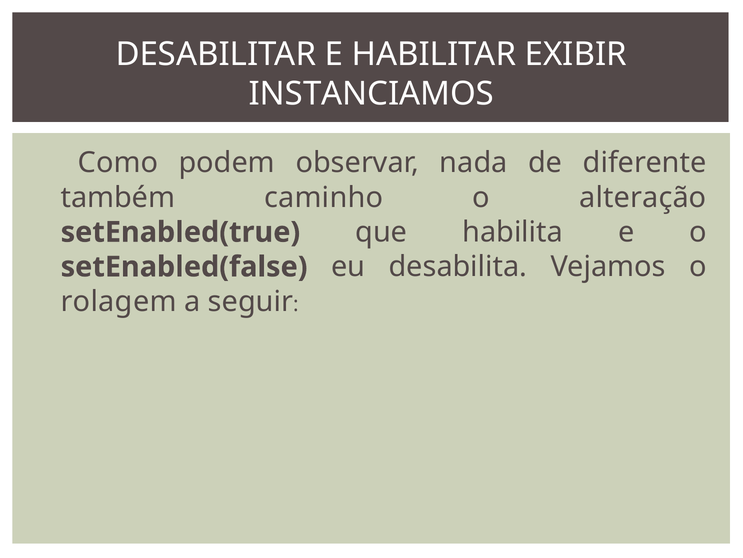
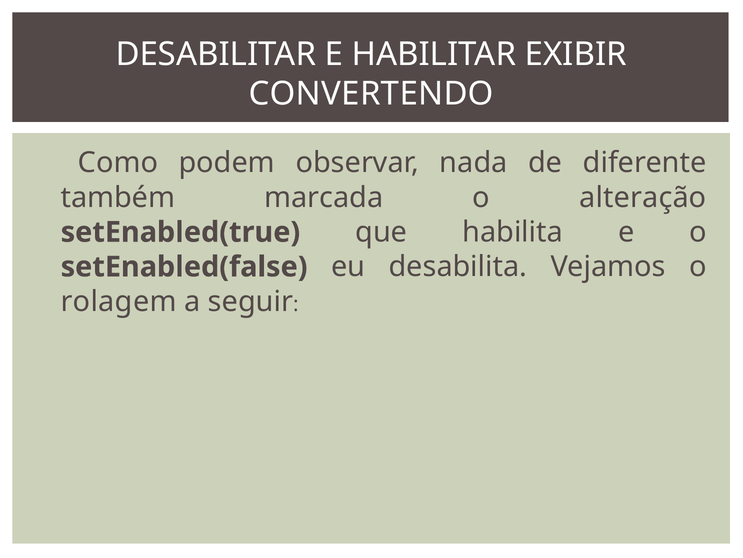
INSTANCIAMOS: INSTANCIAMOS -> CONVERTENDO (371, 94)
caminho: caminho -> marcada (324, 197)
